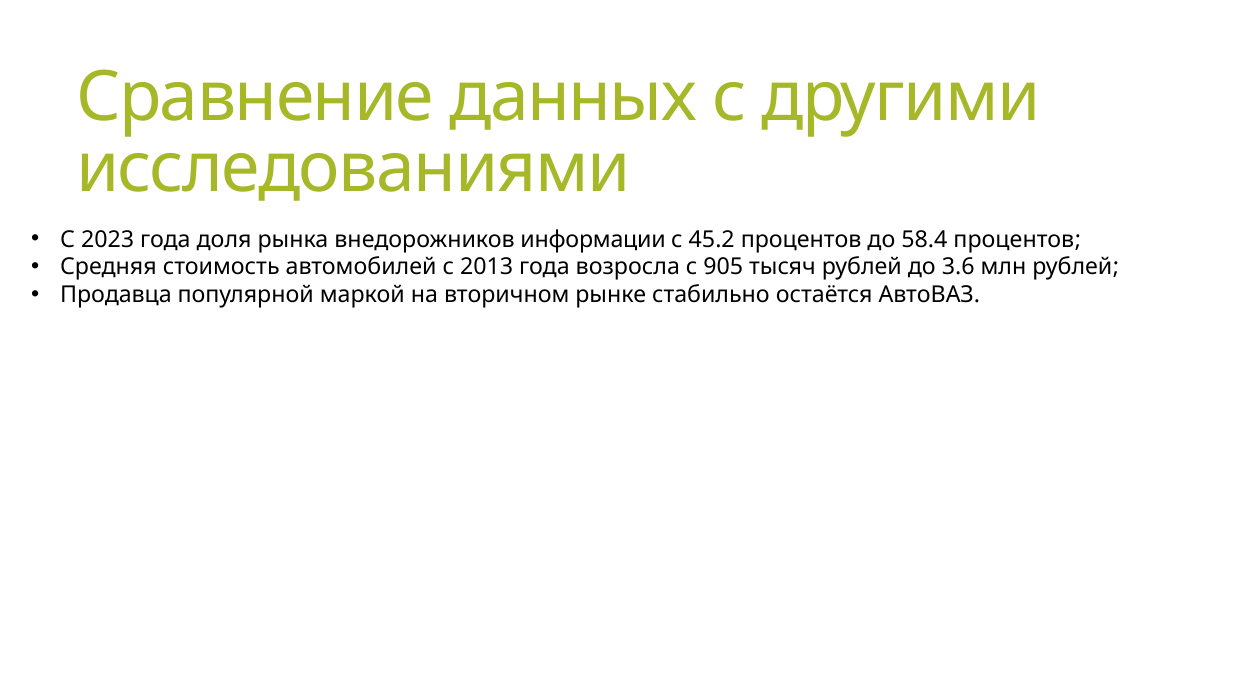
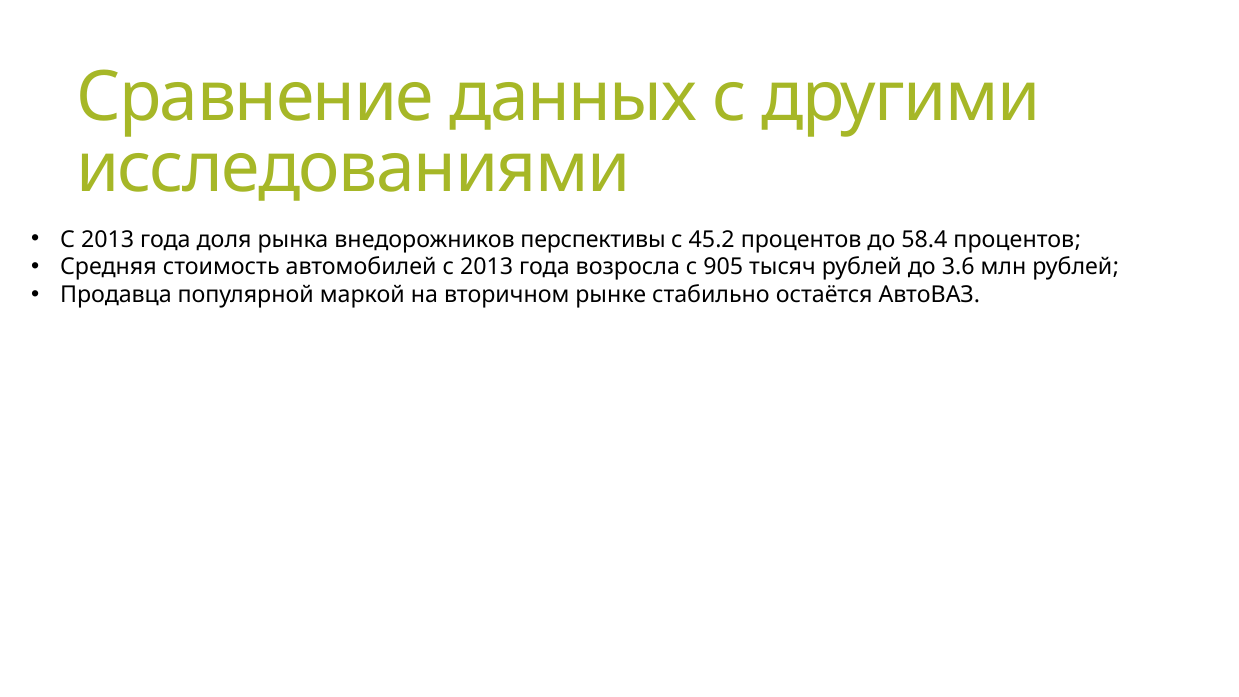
2023: 2023 -> 2013 (108, 239)
информации: информации -> перспективы (593, 239)
